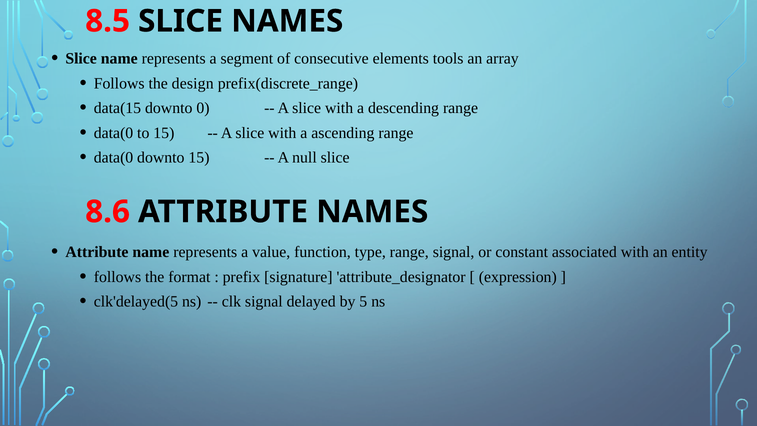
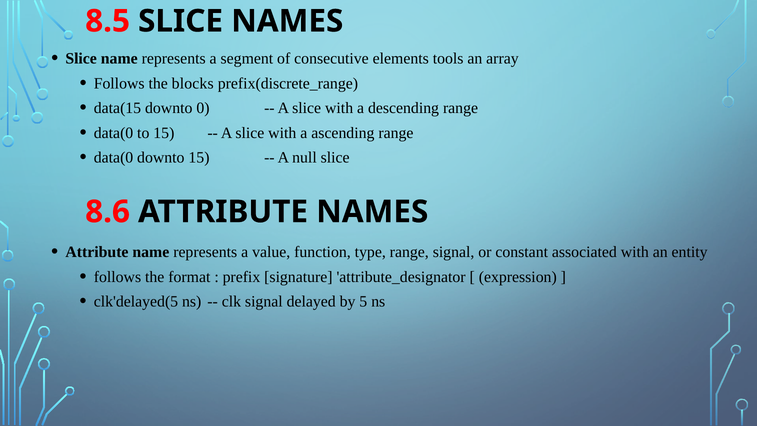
design: design -> blocks (193, 83)
